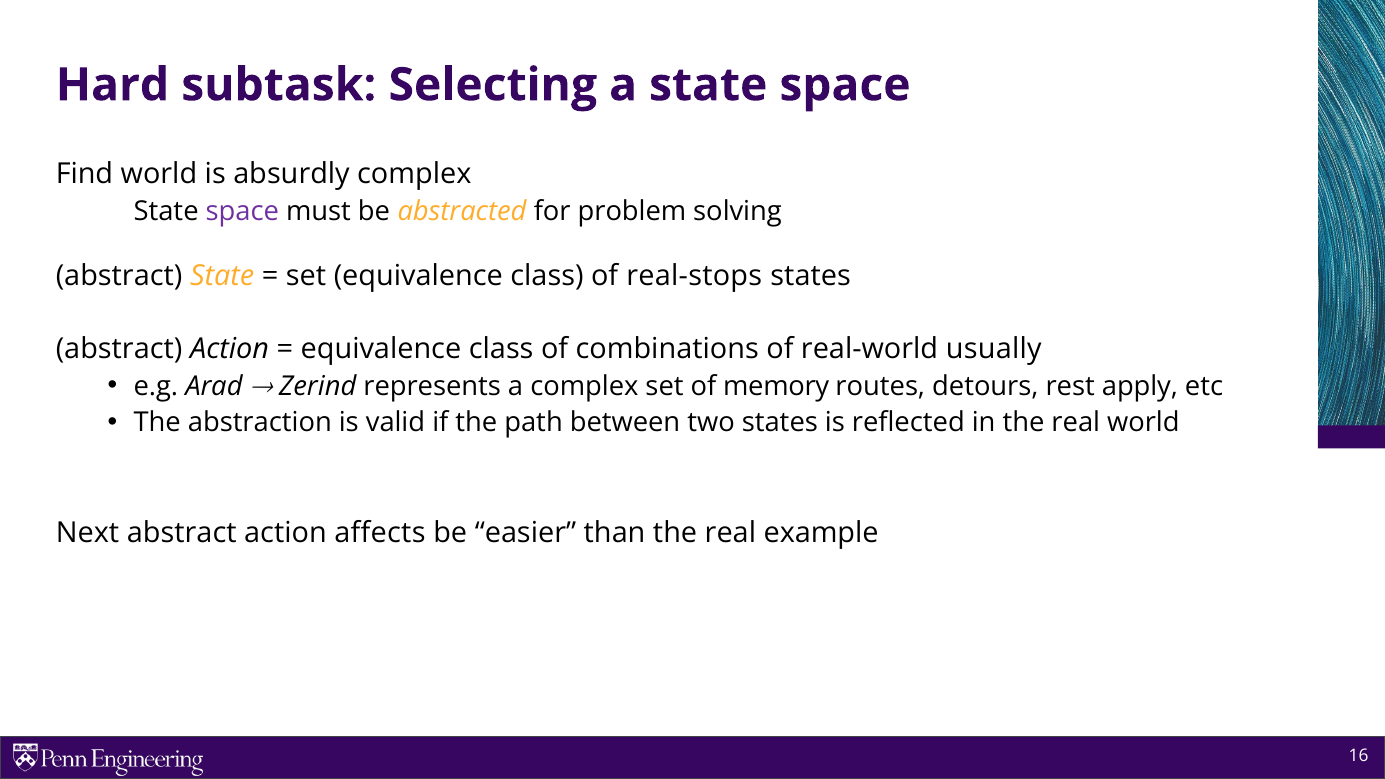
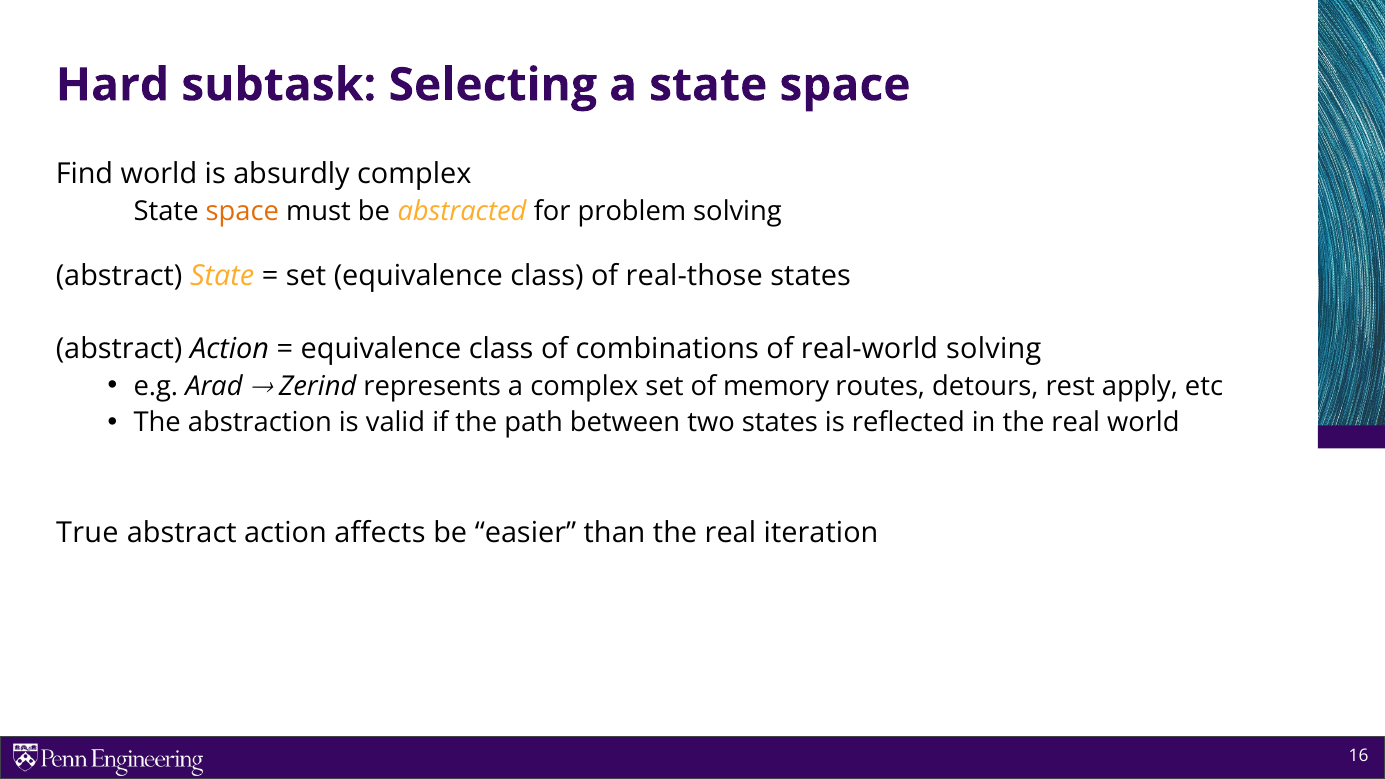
space colour: purple -> orange (242, 211)
real-stops: real-stops -> real-those (694, 276)
real-world usually: usually -> solving (994, 349)
Next: Next -> True (87, 533)
example: example -> iteration (821, 533)
